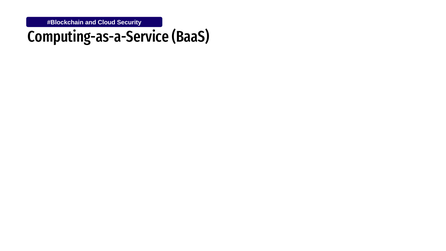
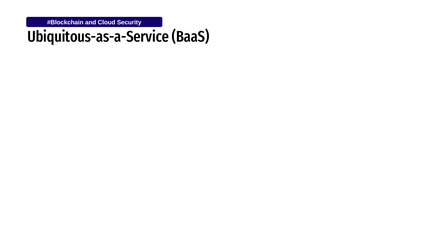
Computing-as-a-Service: Computing-as-a-Service -> Ubiquitous-as-a-Service (98, 37)
